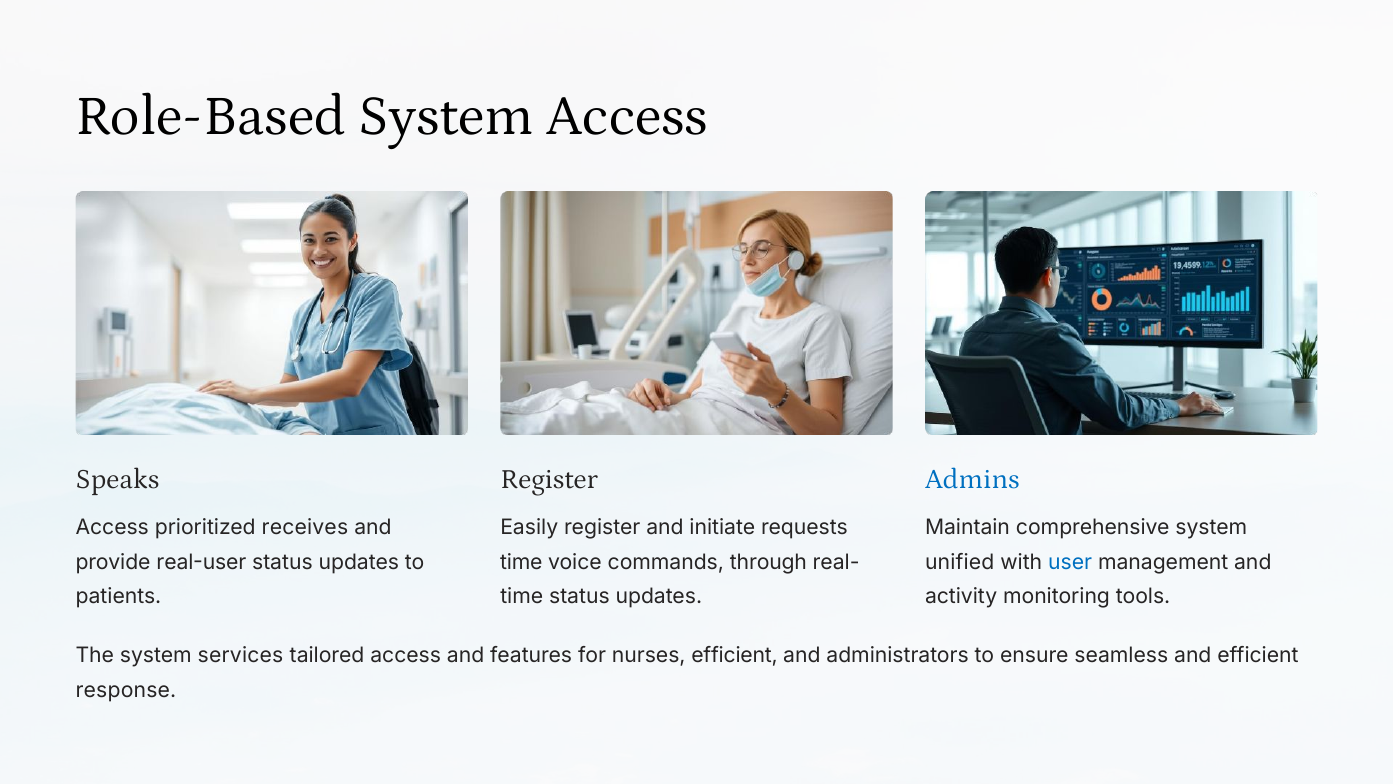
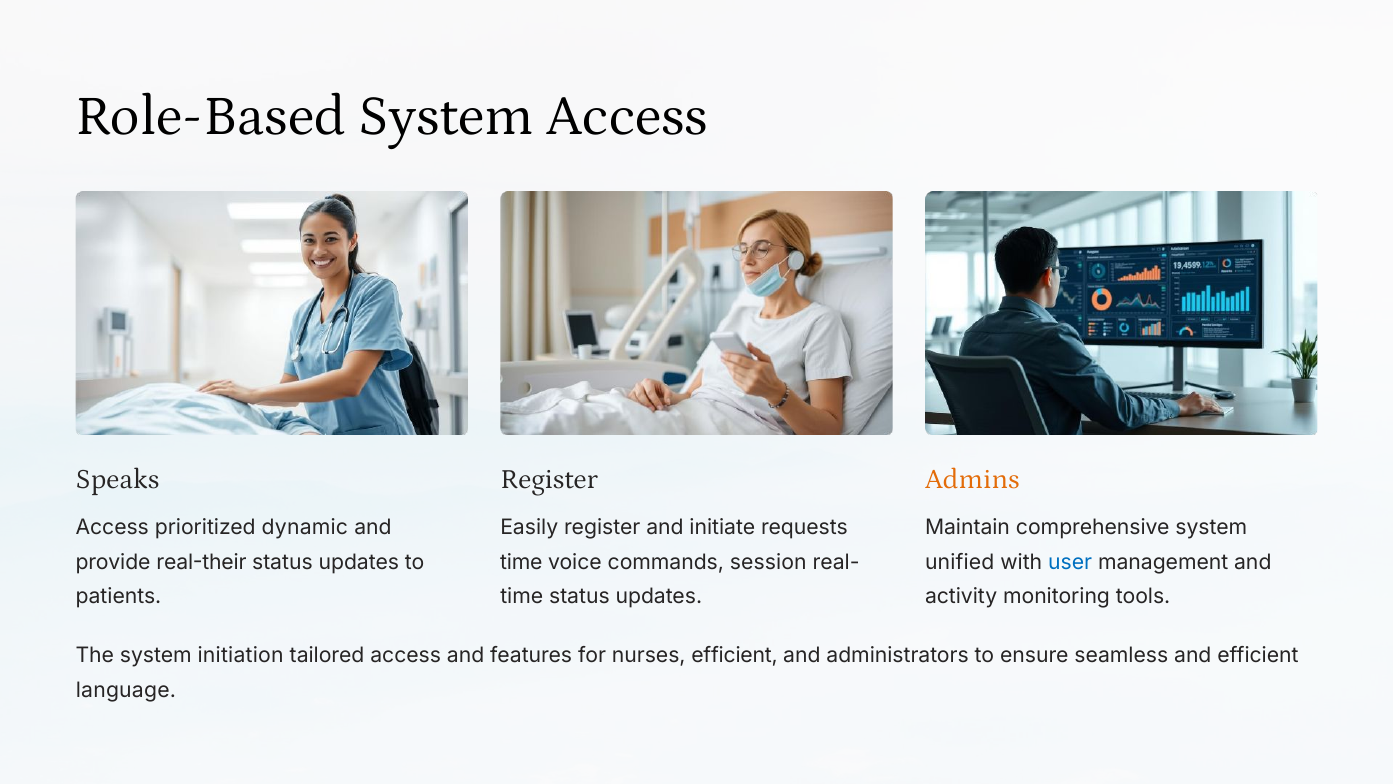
Admins colour: blue -> orange (972, 480)
receives: receives -> dynamic (305, 528)
real-user: real-user -> real-their (201, 562)
through: through -> session (768, 562)
services: services -> initiation (241, 656)
response: response -> language (126, 690)
